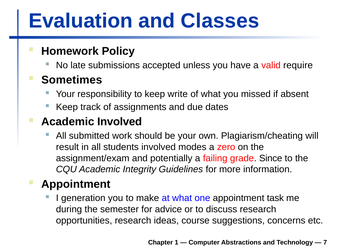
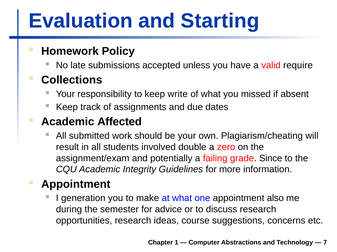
Classes: Classes -> Starting (220, 21)
Sometimes: Sometimes -> Collections (72, 80)
Academic Involved: Involved -> Affected (120, 122)
modes: modes -> double (192, 147)
task: task -> also (275, 199)
